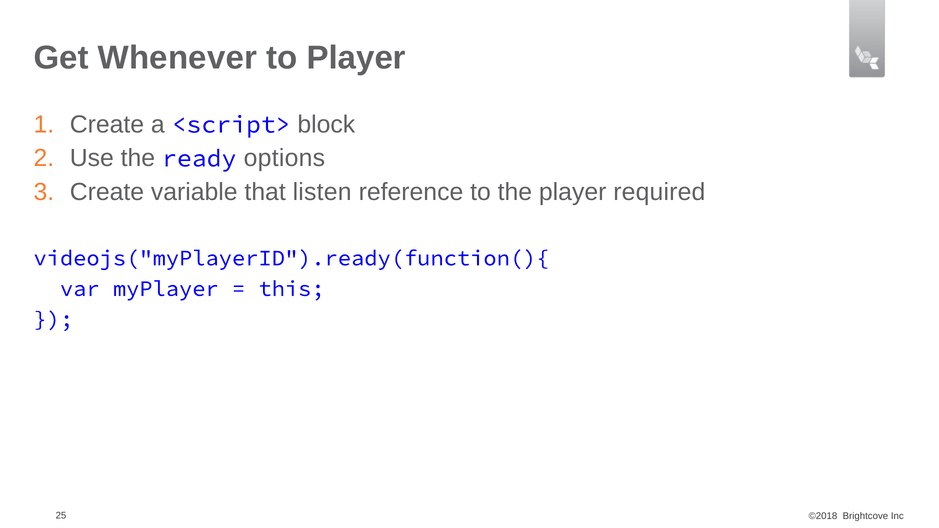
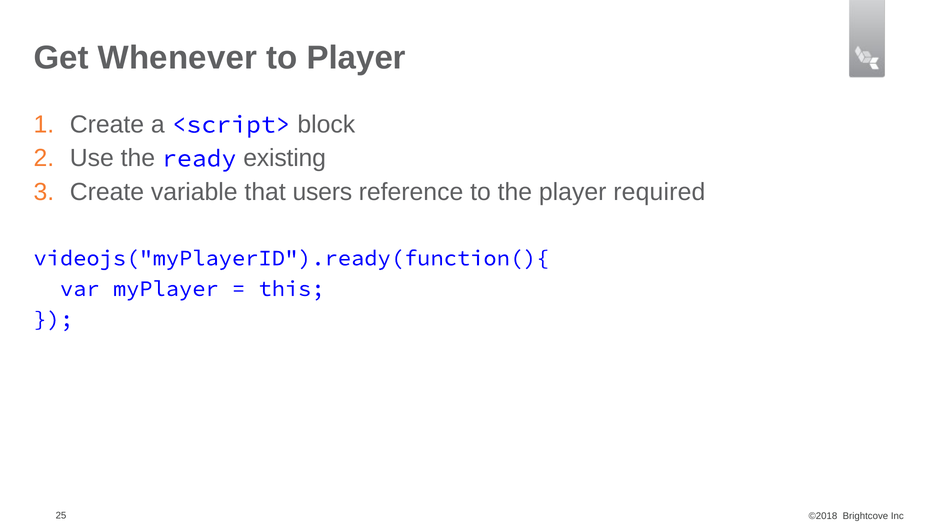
options: options -> existing (285, 158)
listen: listen -> users (322, 192)
